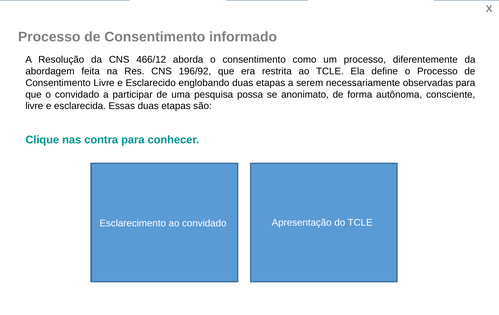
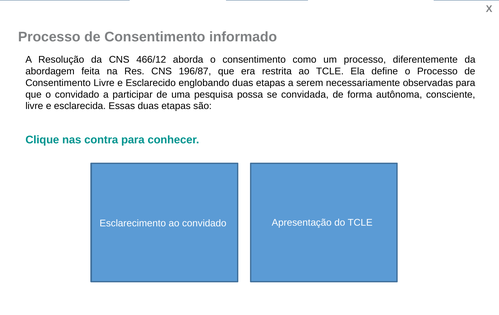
196/92: 196/92 -> 196/87 (195, 71)
anonimato: anonimato -> convidada (305, 95)
